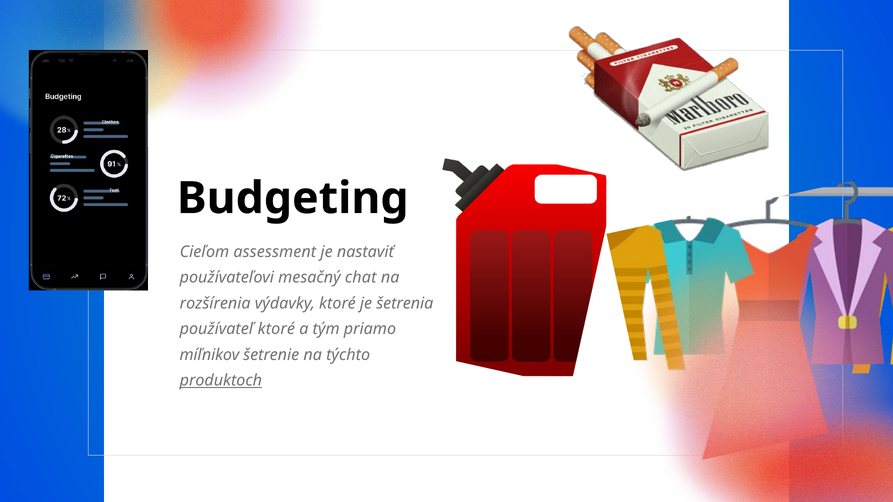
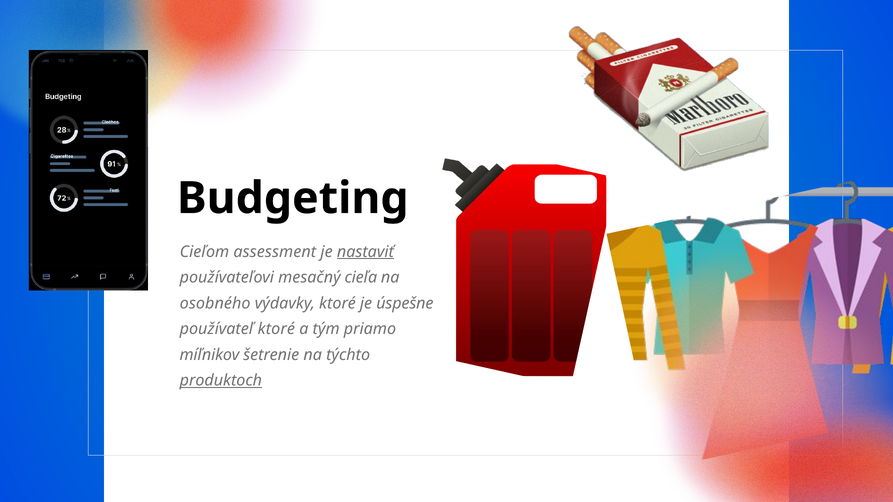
nastaviť underline: none -> present (365, 252)
chat: chat -> cieľa (361, 278)
rozšírenia: rozšírenia -> osobného (215, 303)
šetrenia: šetrenia -> úspešne (405, 303)
